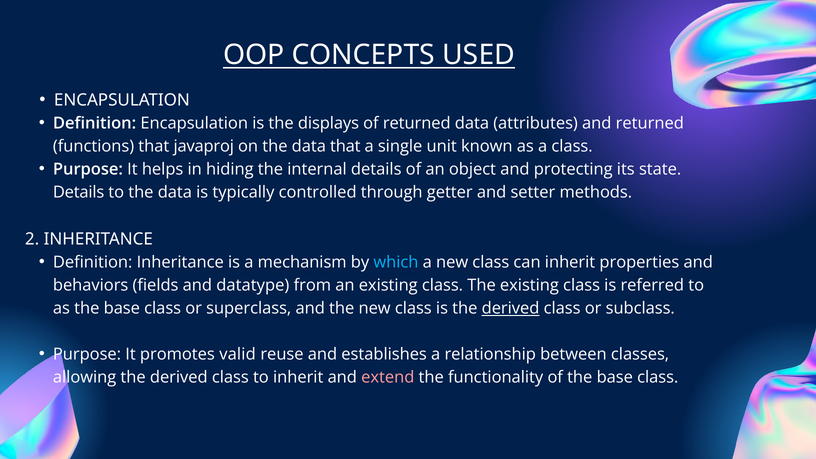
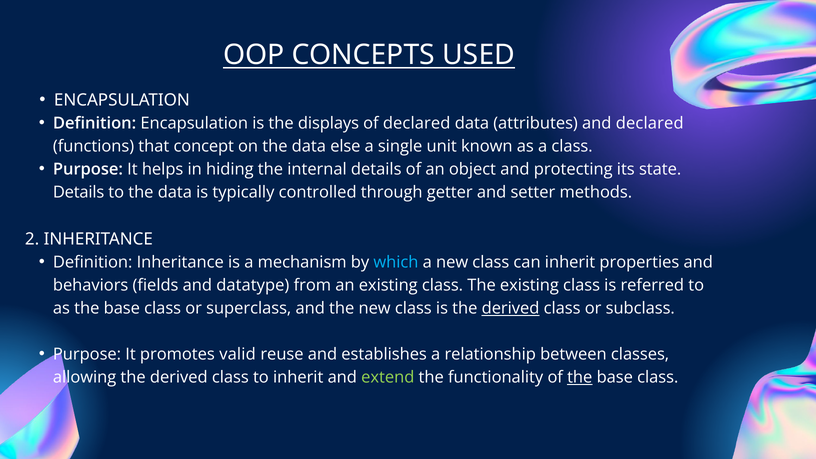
of returned: returned -> declared (417, 123)
and returned: returned -> declared (650, 123)
javaproj: javaproj -> concept (204, 146)
data that: that -> else (345, 146)
extend colour: pink -> light green (388, 377)
the underline: none -> present (580, 377)
